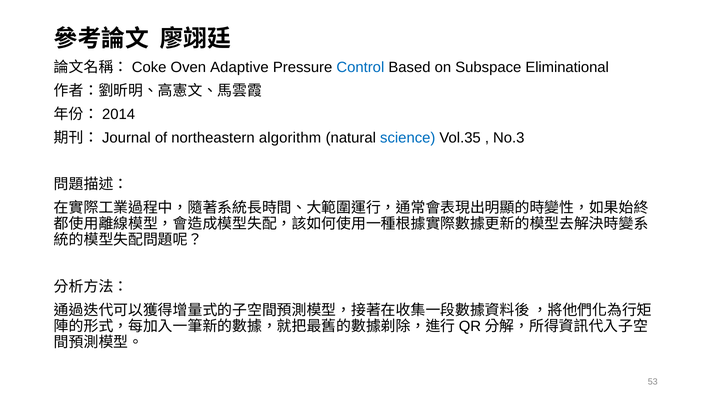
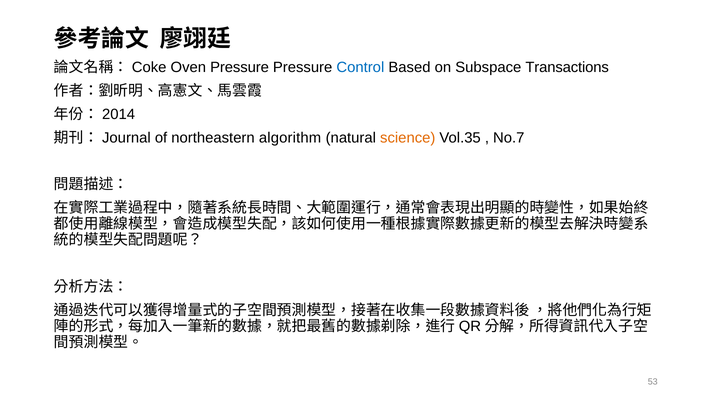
Oven Adaptive: Adaptive -> Pressure (240, 67)
Eliminational: Eliminational -> Transactions (567, 67)
science colour: blue -> orange (408, 138)
No.3: No.3 -> No.7 (509, 138)
